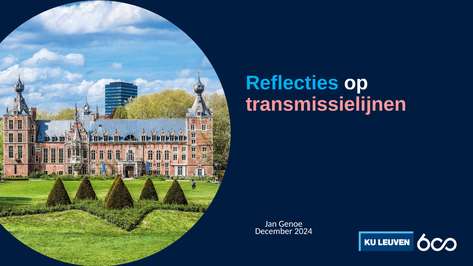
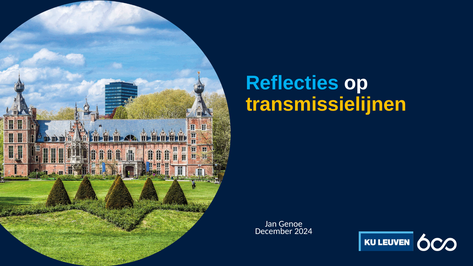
transmissielijnen colour: pink -> yellow (326, 104)
